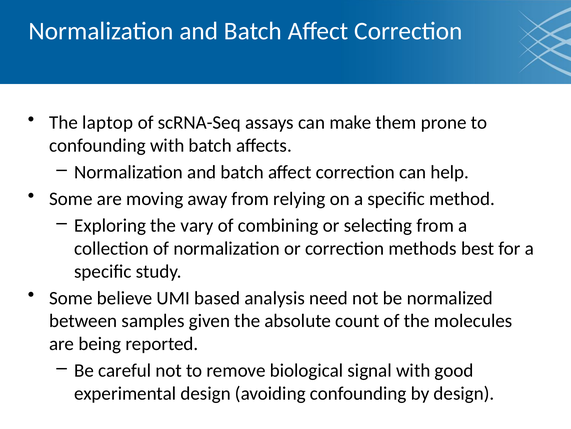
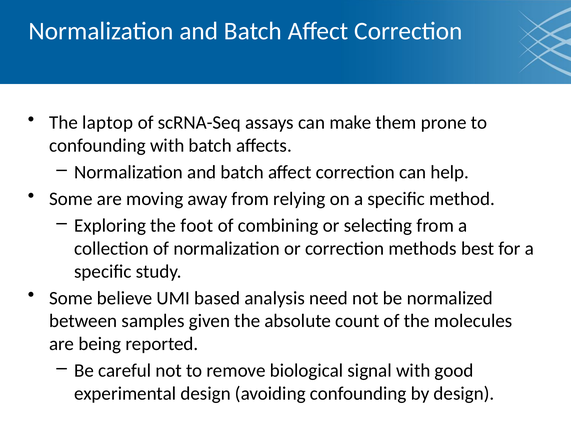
vary: vary -> foot (197, 225)
